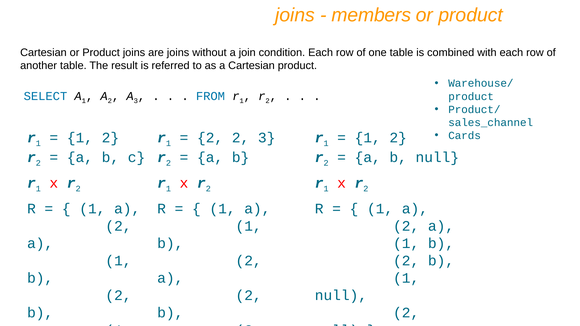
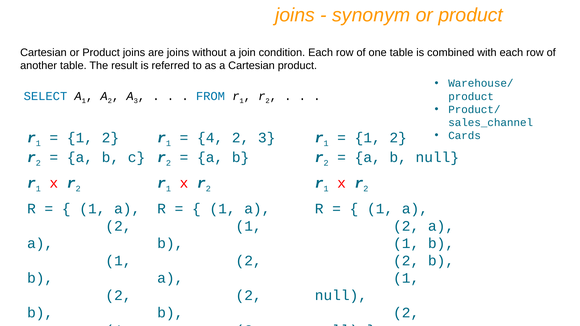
members: members -> synonym (371, 15)
2: 2 -> 4 (210, 138)
